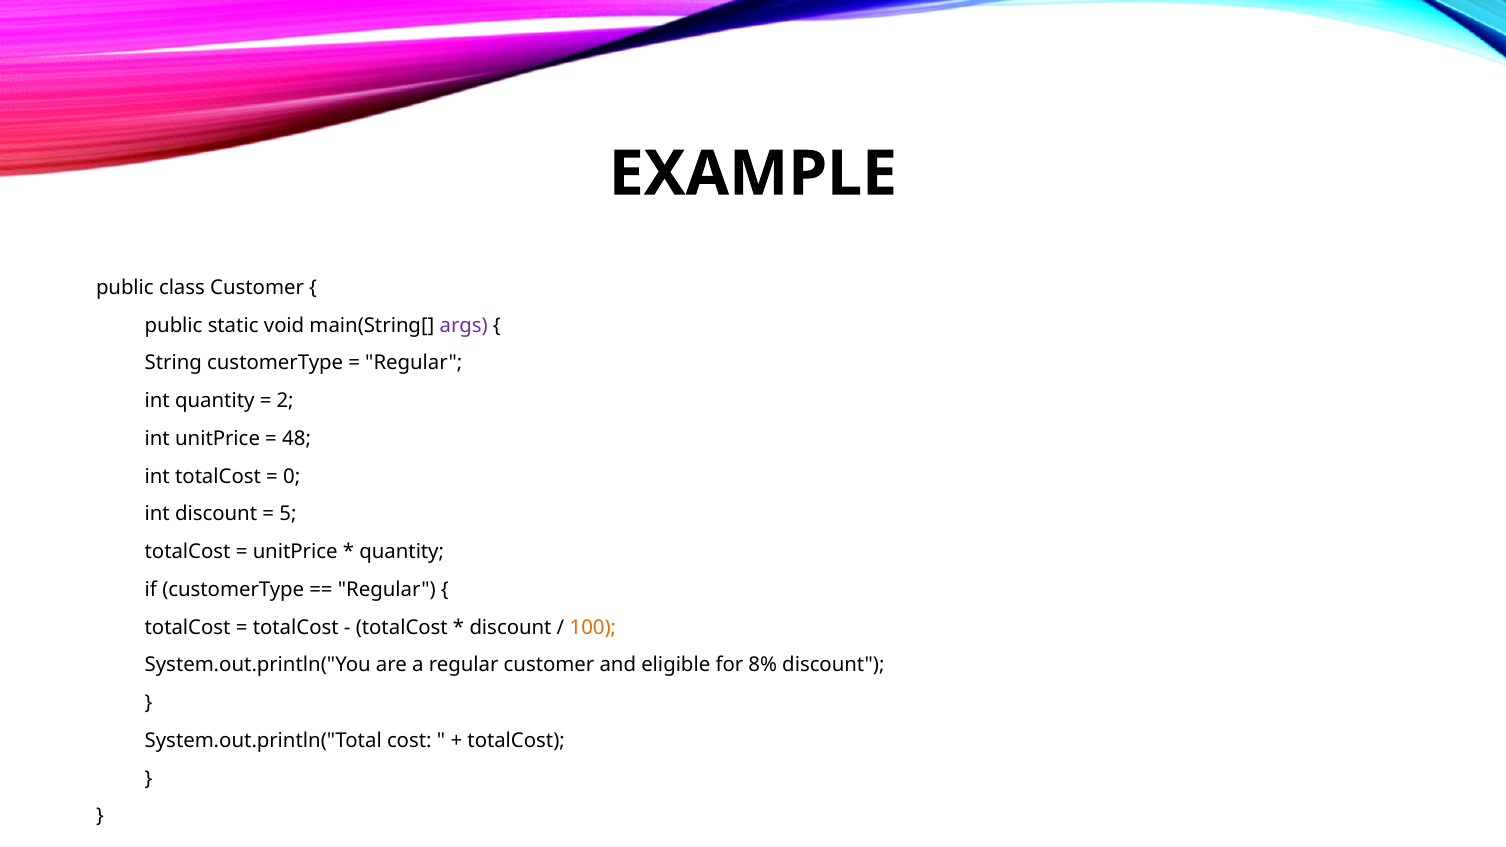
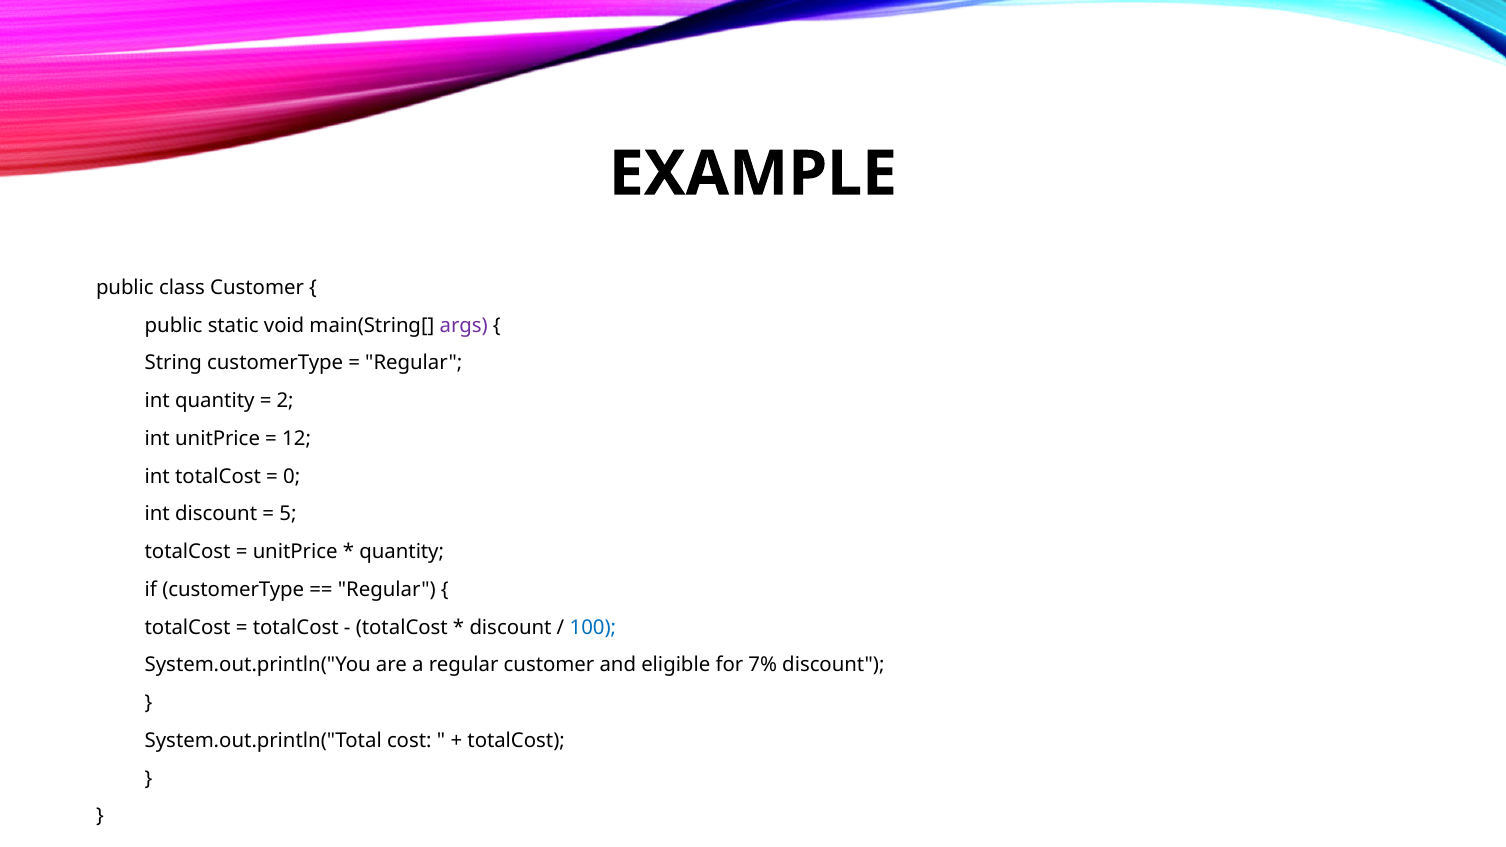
48: 48 -> 12 (297, 439)
100 colour: orange -> blue (593, 627)
8%: 8% -> 7% (763, 665)
